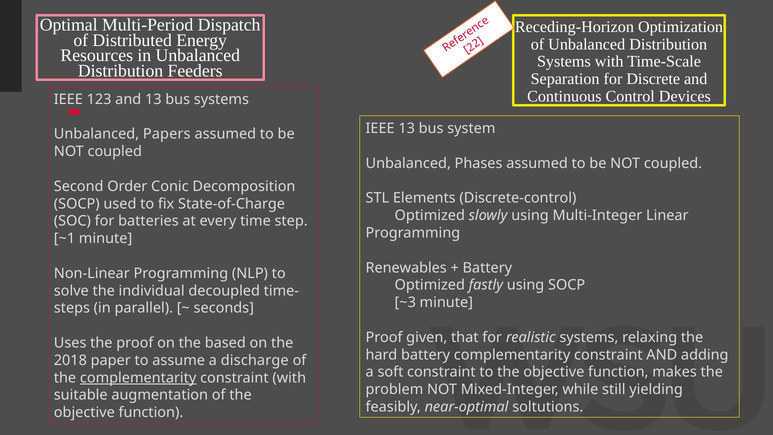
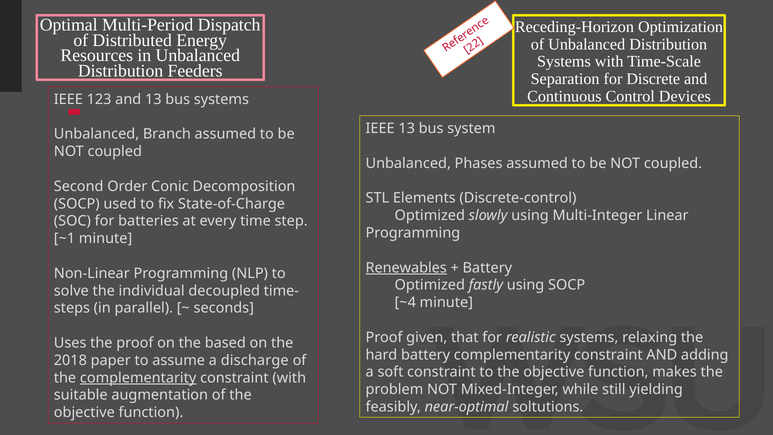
Papers: Papers -> Branch (167, 134)
Renewables underline: none -> present (406, 268)
~3: ~3 -> ~4 (405, 302)
